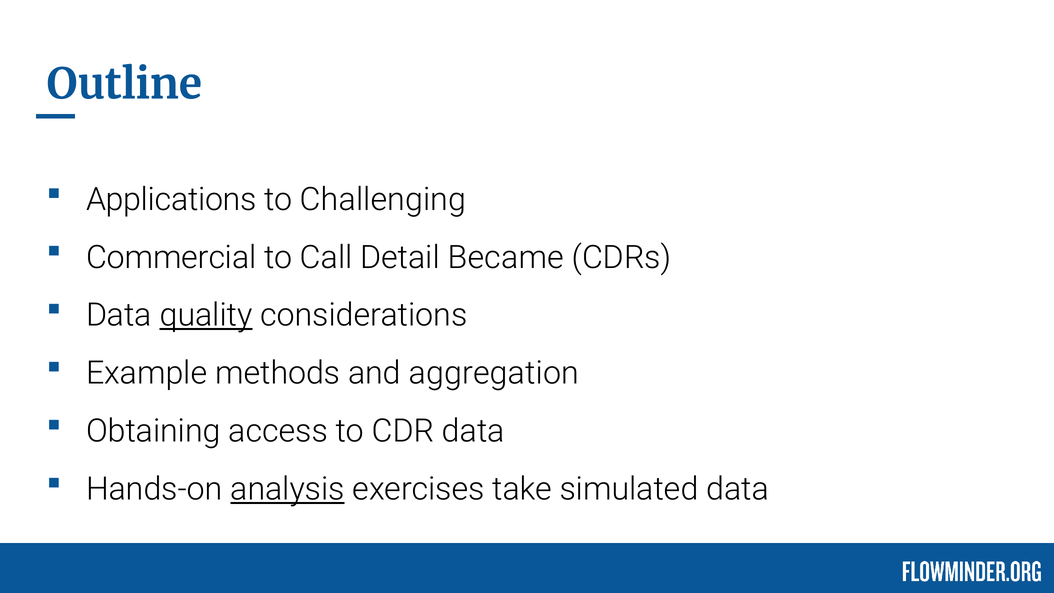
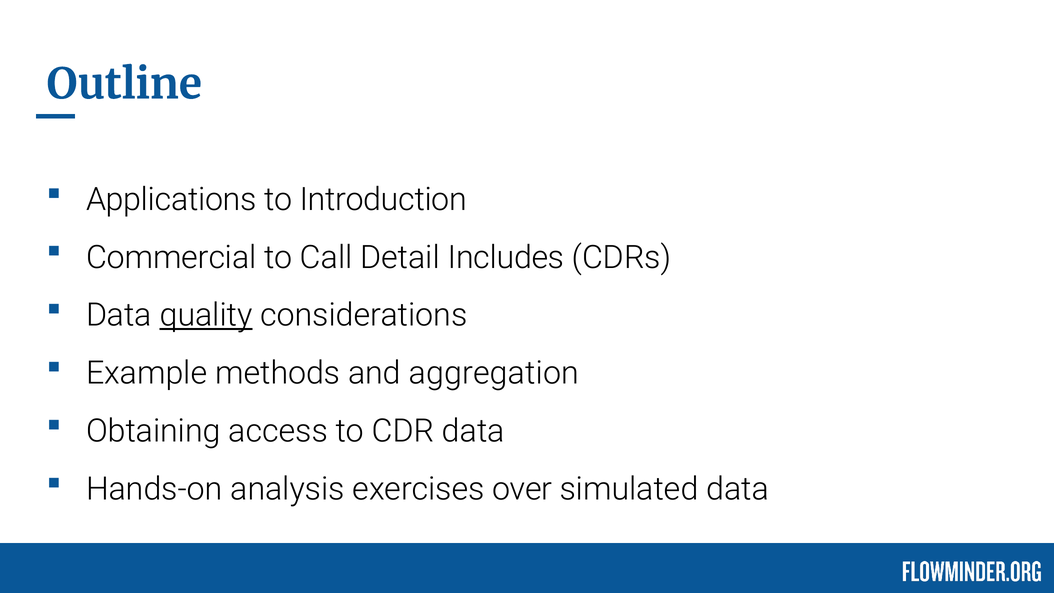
Challenging: Challenging -> Introduction (383, 199)
Became: Became -> Includes (506, 257)
analysis underline: present -> none (288, 489)
take: take -> over (522, 489)
